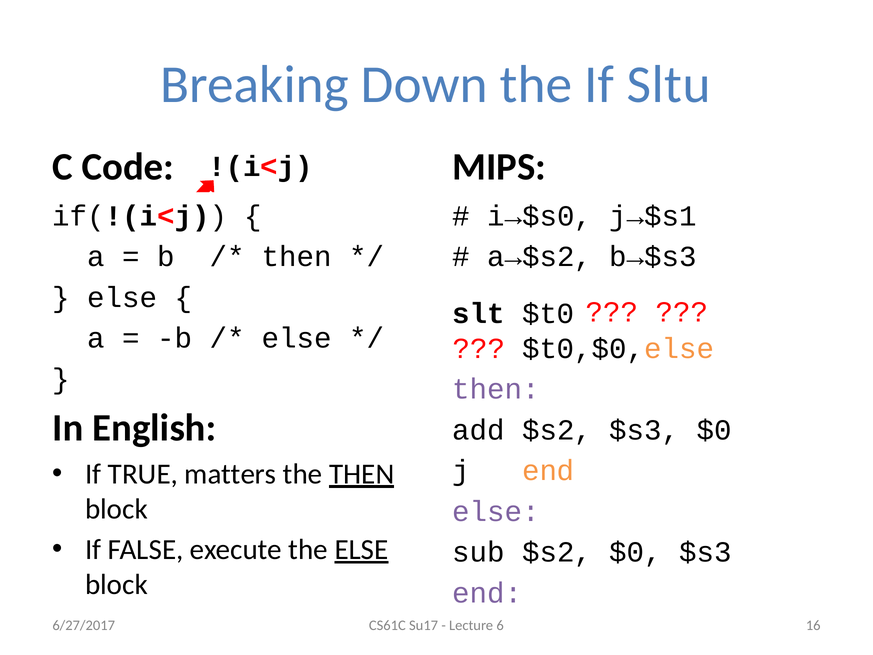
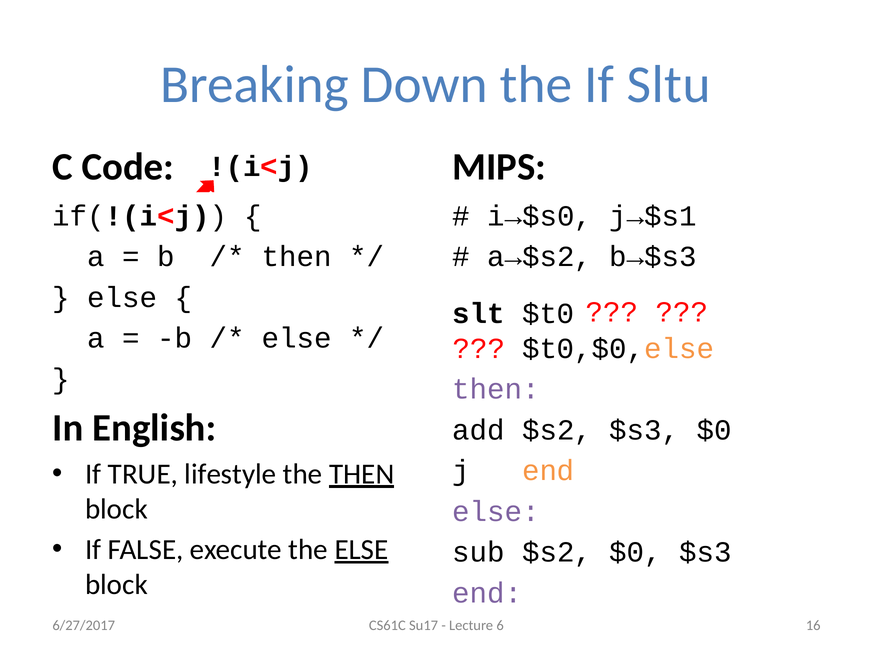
matters: matters -> lifestyle (230, 474)
